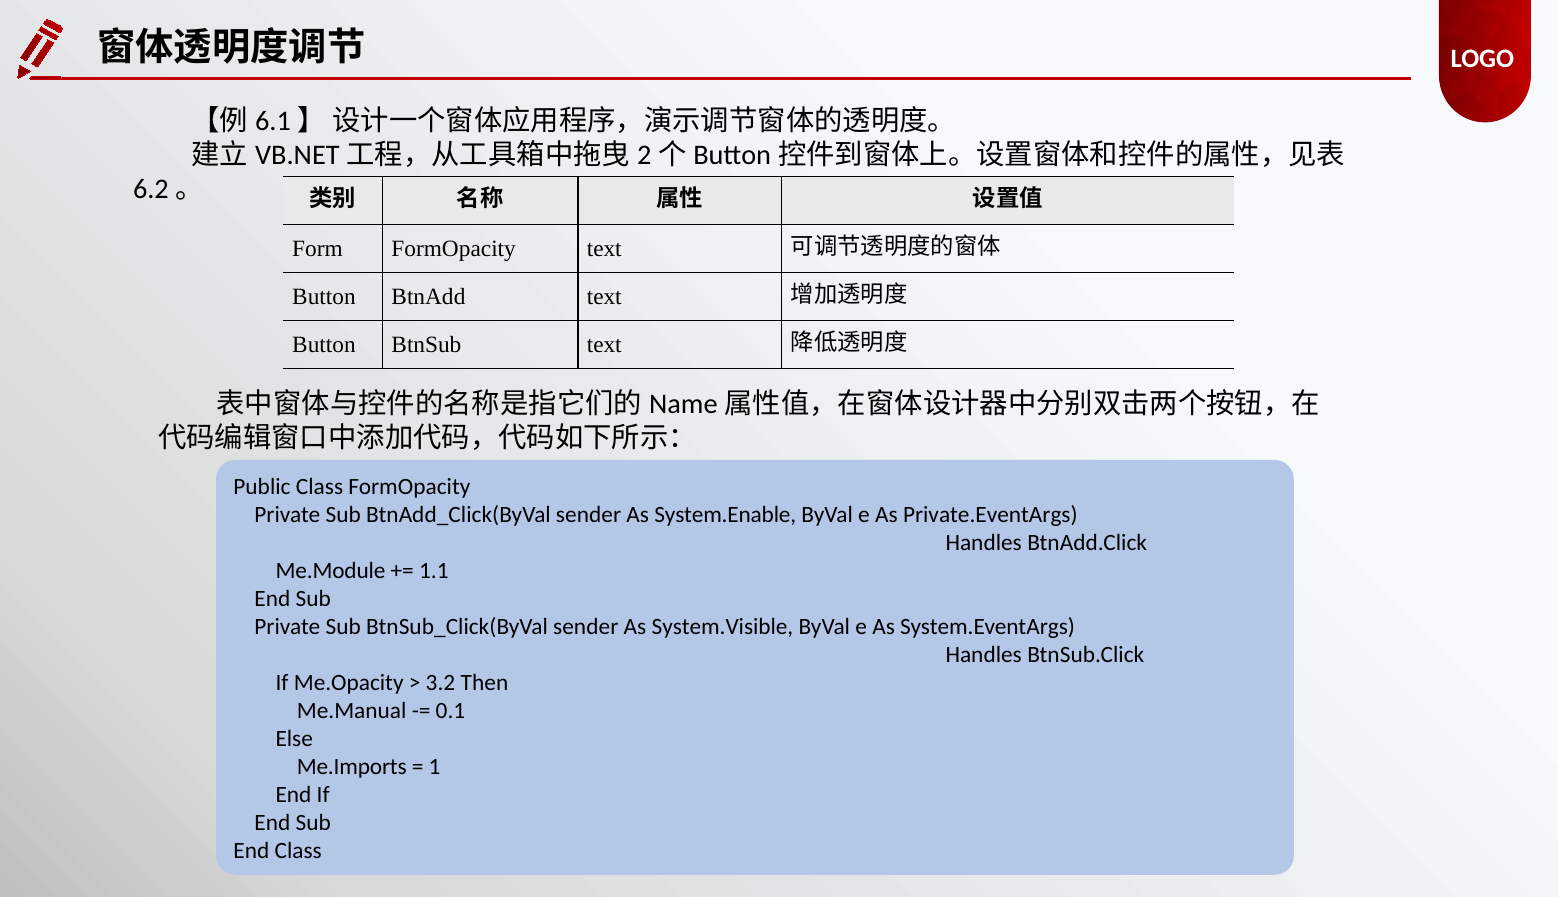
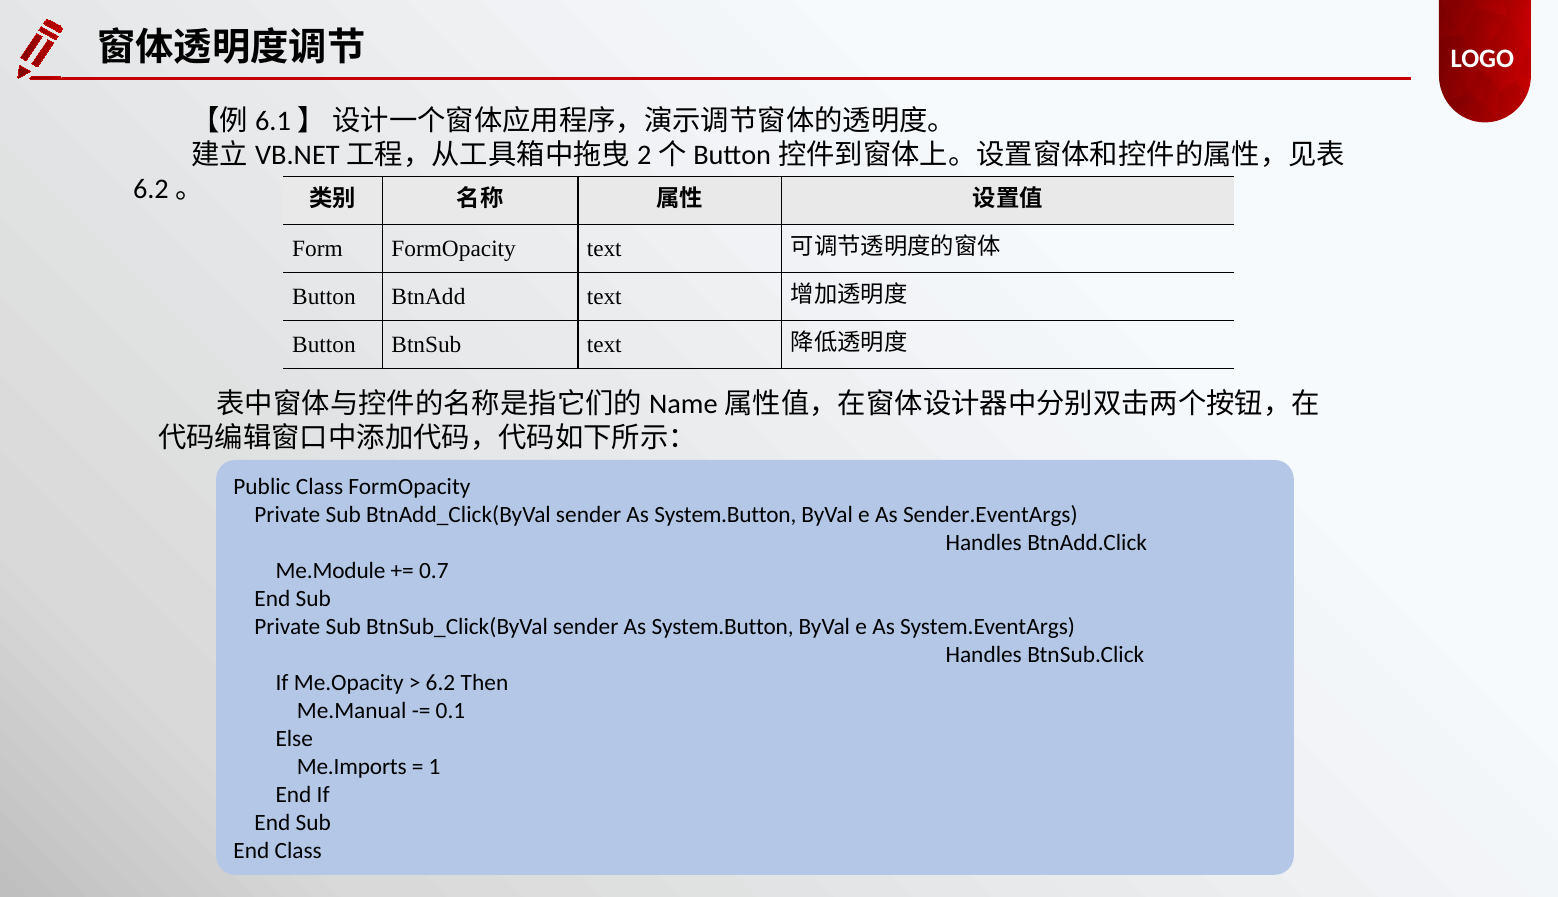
BtnAdd_Click(ByVal sender As System.Enable: System.Enable -> System.Button (725, 515)
Private.EventArgs: Private.EventArgs -> Sender.EventArgs (990, 515)
1.1: 1.1 -> 0.7 (434, 571)
BtnSub_Click(ByVal sender As System.Visible: System.Visible -> System.Button (723, 627)
3.2: 3.2 -> 6.2 (441, 683)
